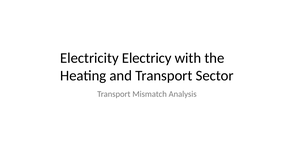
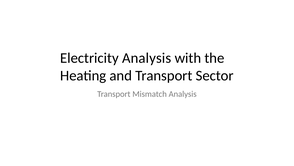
Electricity Electricy: Electricy -> Analysis (147, 58)
